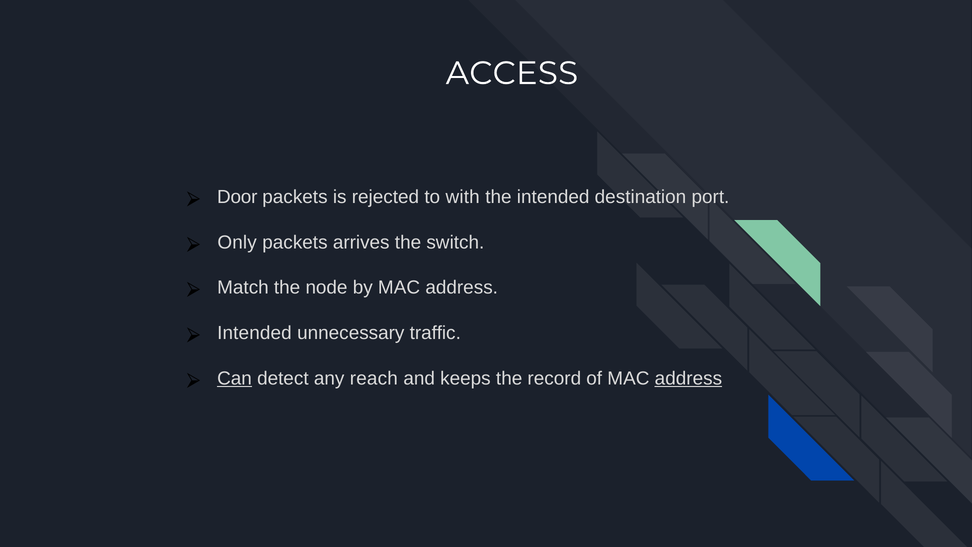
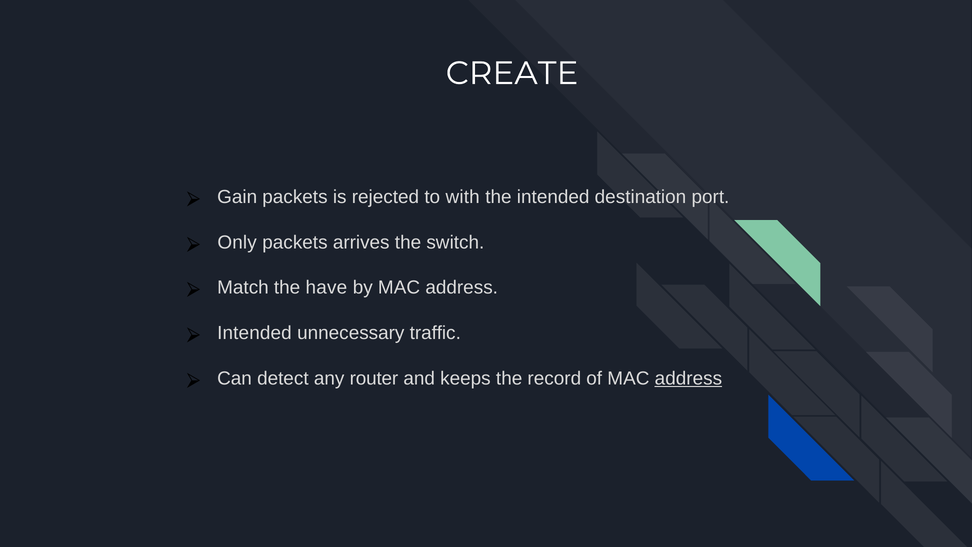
ACCESS: ACCESS -> CREATE (512, 73)
Door: Door -> Gain (237, 197)
node: node -> have (326, 288)
Can underline: present -> none (235, 378)
reach: reach -> router (374, 378)
